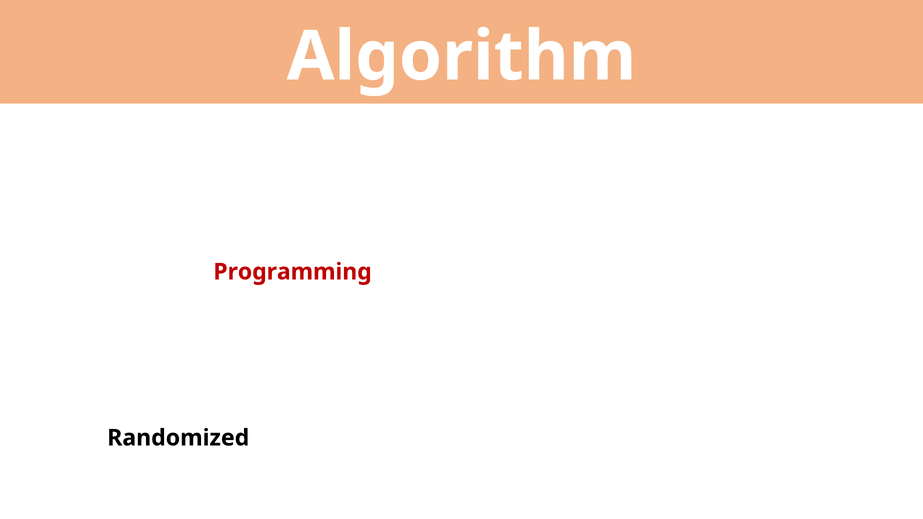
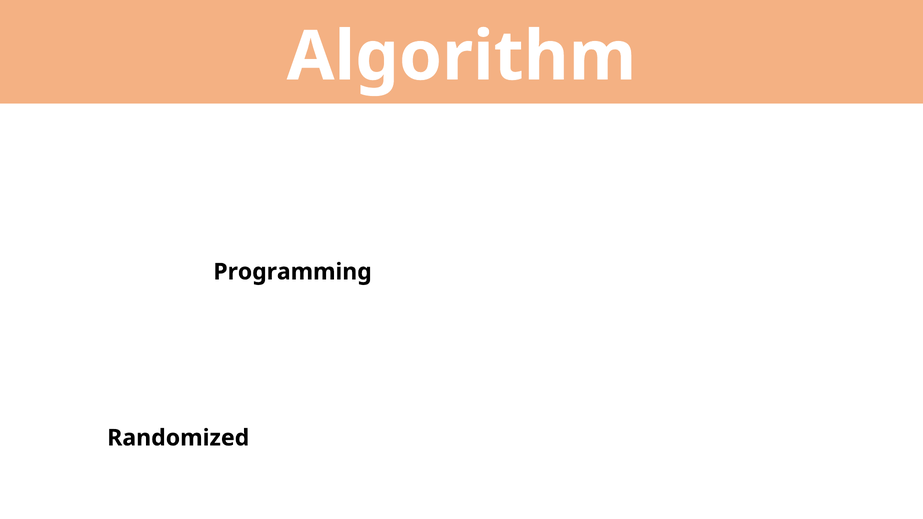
Programming colour: red -> black (293, 272)
